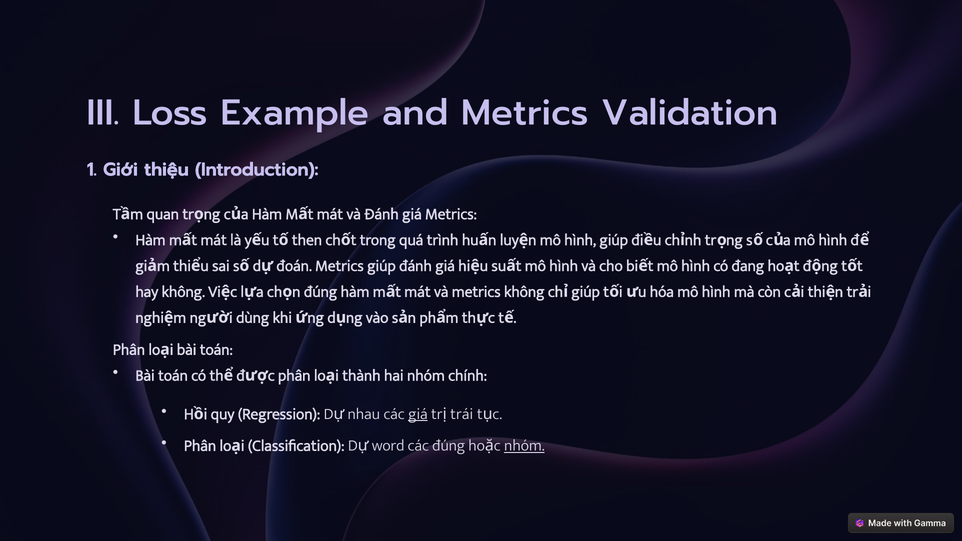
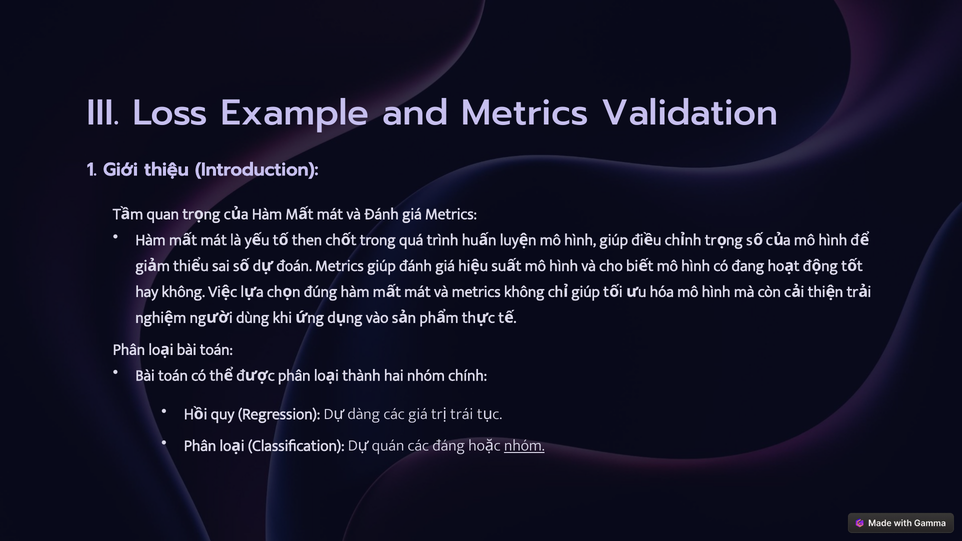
nhau: nhau -> dàng (364, 414)
giá underline: present -> none (418, 414)
word: word -> quán (388, 446)
các đúng: đúng -> đáng (449, 446)
